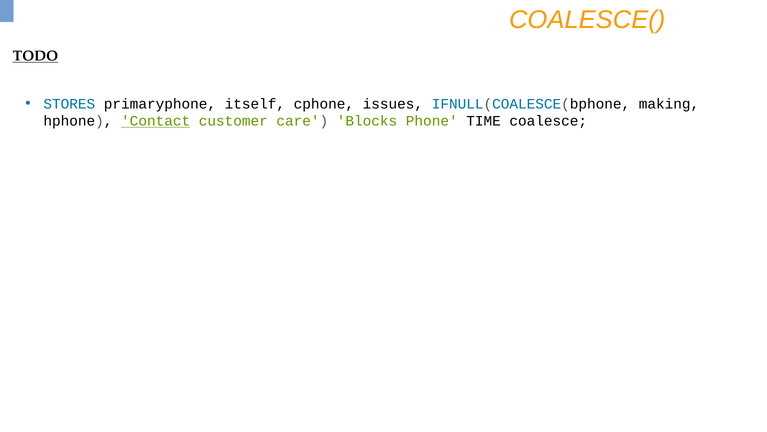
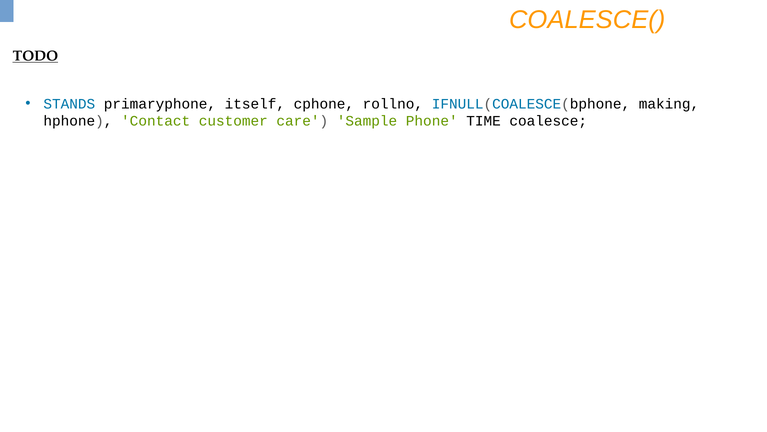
STORES: STORES -> STANDS (69, 104)
issues: issues -> rollno (393, 104)
Contact underline: present -> none (156, 121)
Blocks: Blocks -> Sample (367, 121)
